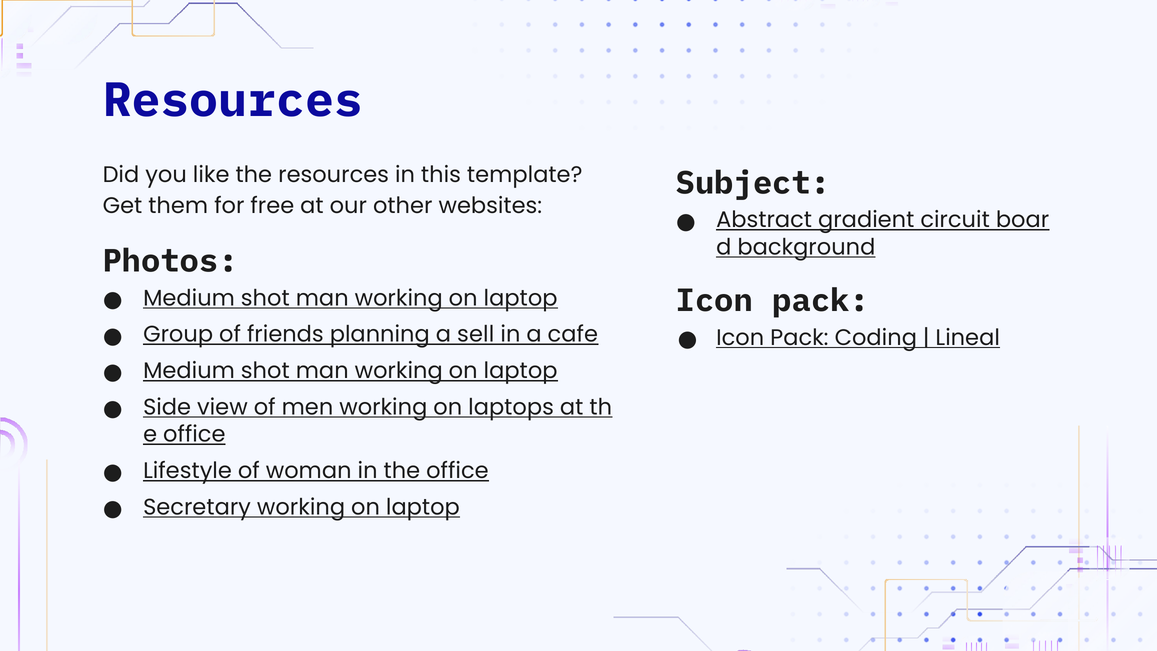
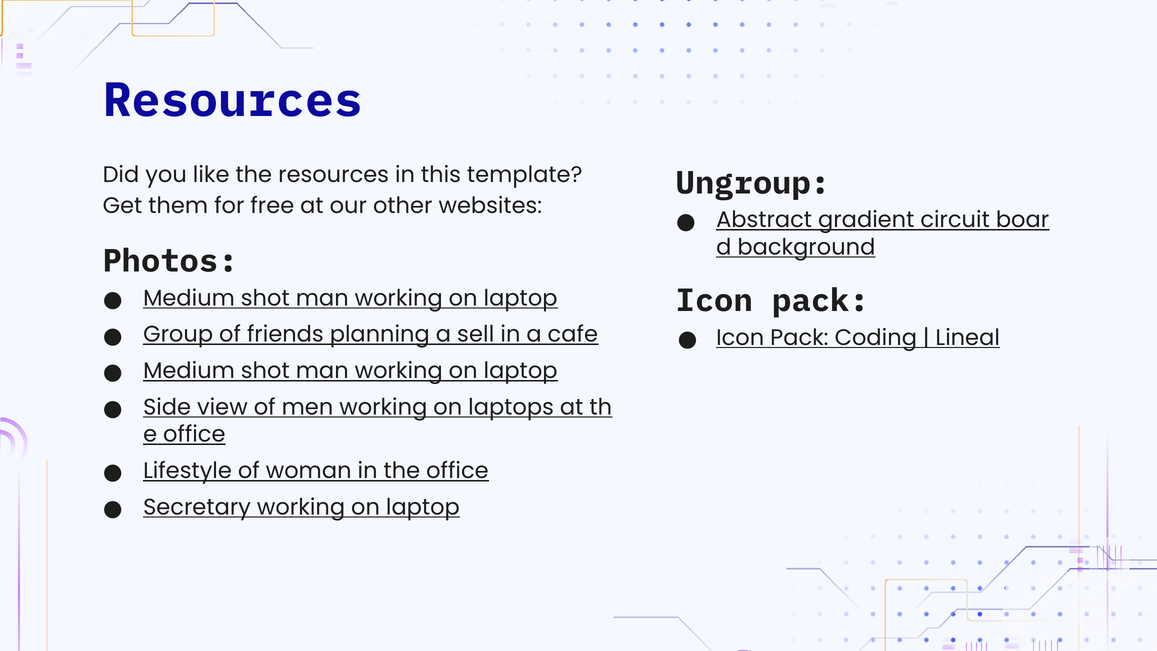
Subject: Subject -> Ungroup (753, 183)
